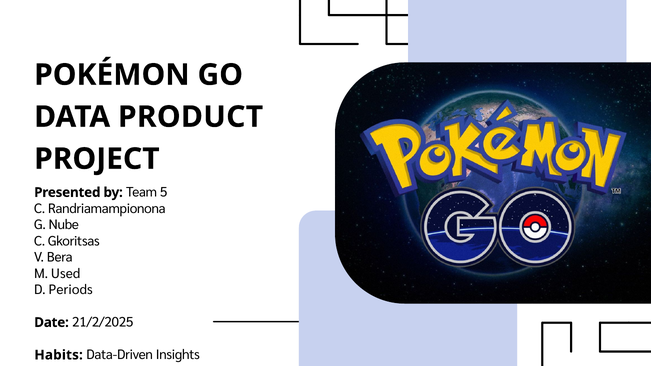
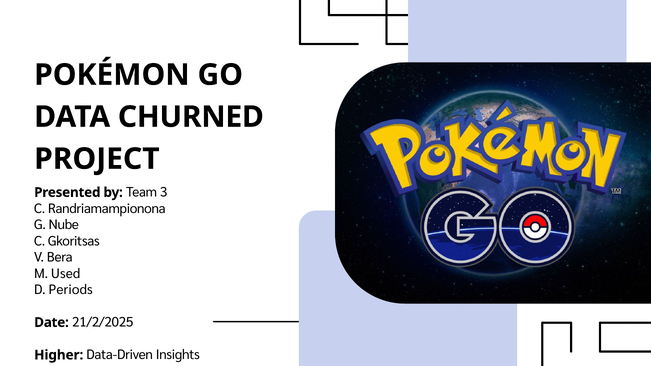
PRODUCT: PRODUCT -> CHURNED (191, 117)
5: 5 -> 3 (164, 193)
Habits: Habits -> Higher (59, 355)
